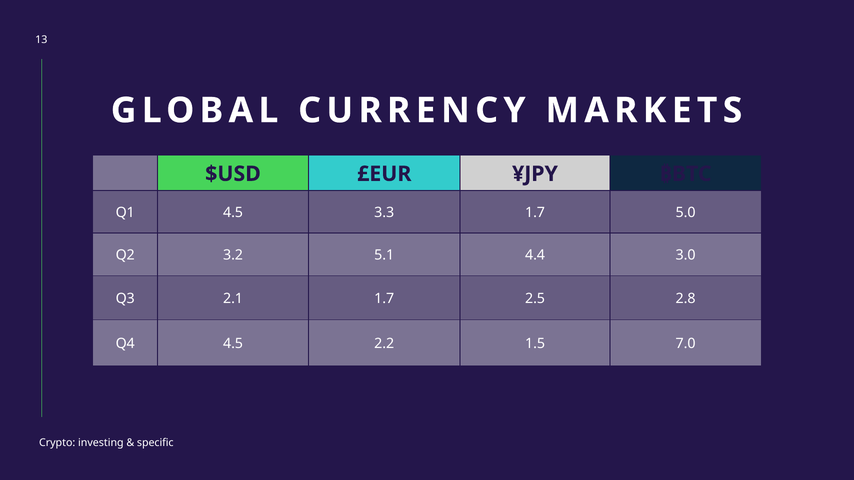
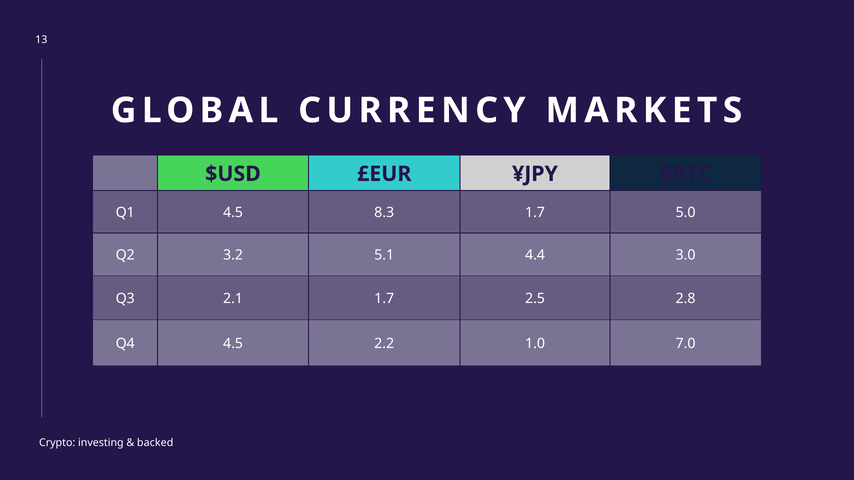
3.3: 3.3 -> 8.3 (384, 213)
1.5: 1.5 -> 1.0 (535, 344)
specific: specific -> backed (155, 443)
